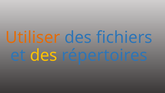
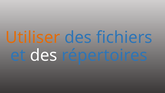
des colour: yellow -> white (44, 55)
